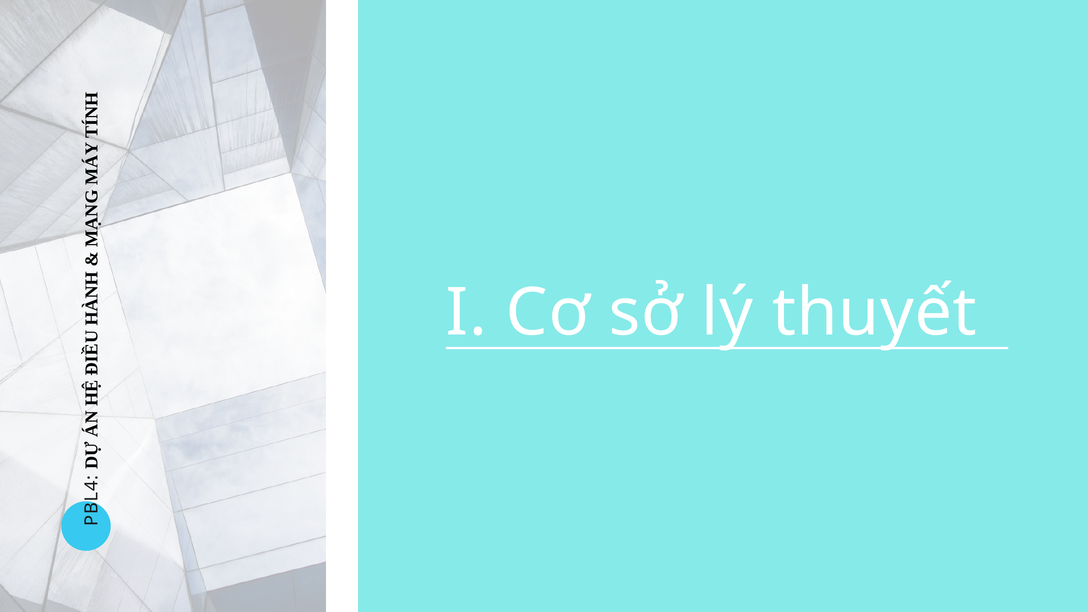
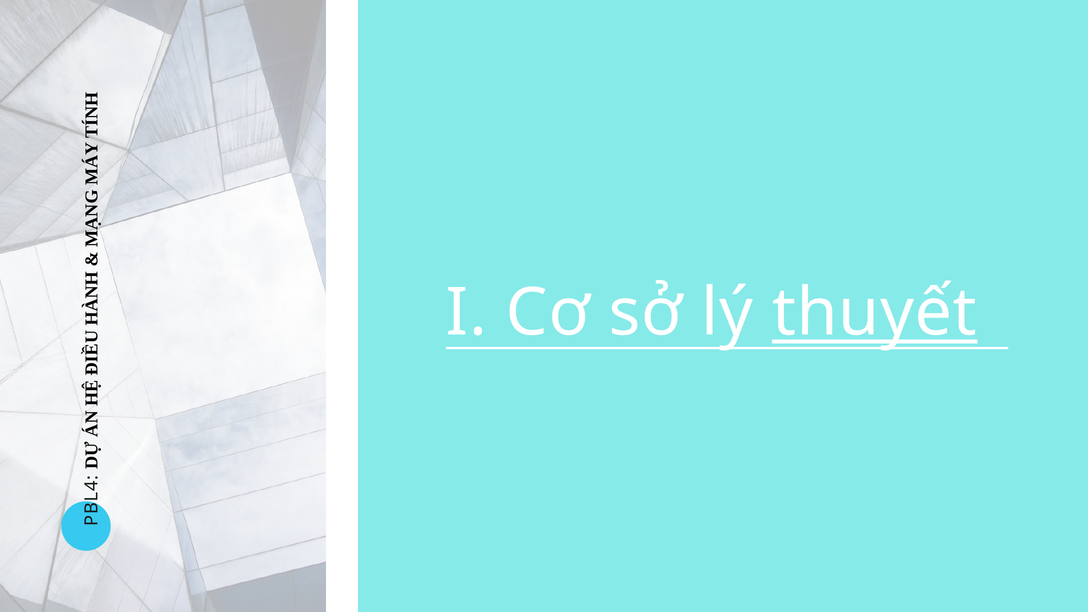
thuyết underline: none -> present (875, 313)
